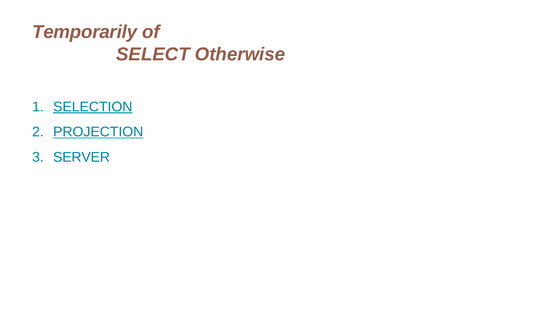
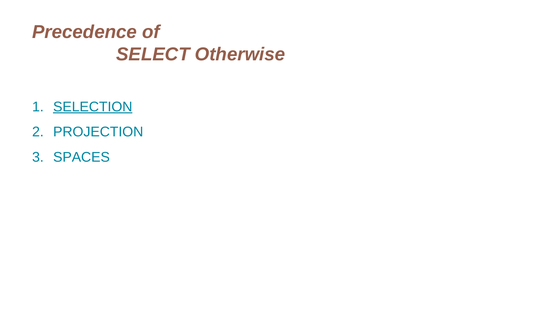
Temporarily: Temporarily -> Precedence (85, 32)
PROJECTION underline: present -> none (98, 132)
SERVER: SERVER -> SPACES (81, 157)
